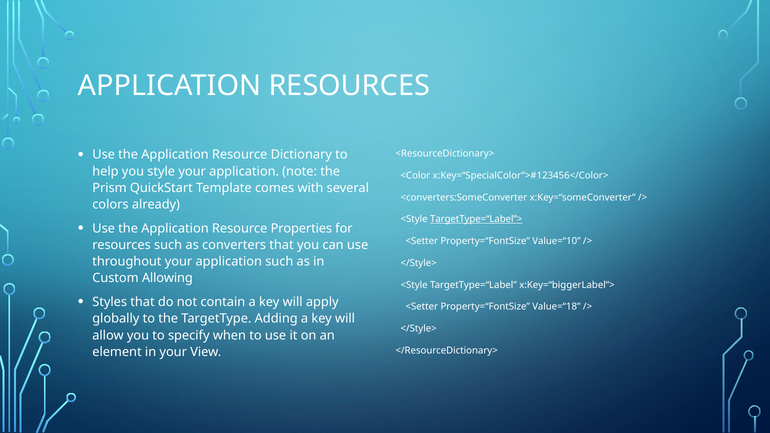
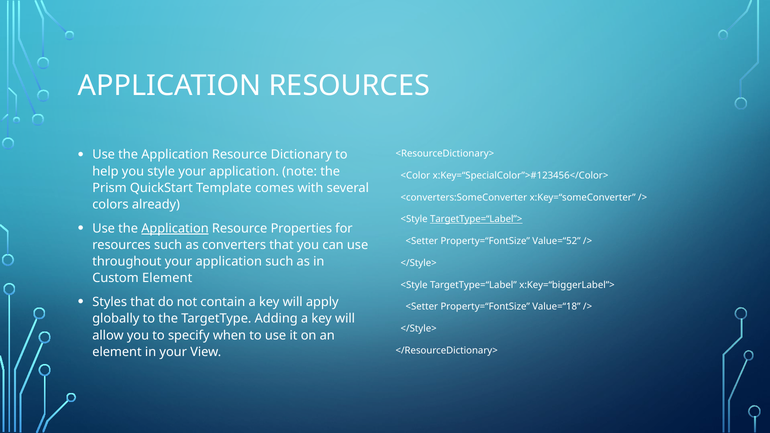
Application underline: none -> present (175, 228)
Value=“10: Value=“10 -> Value=“52 (556, 241)
Custom Allowing: Allowing -> Element (167, 278)
